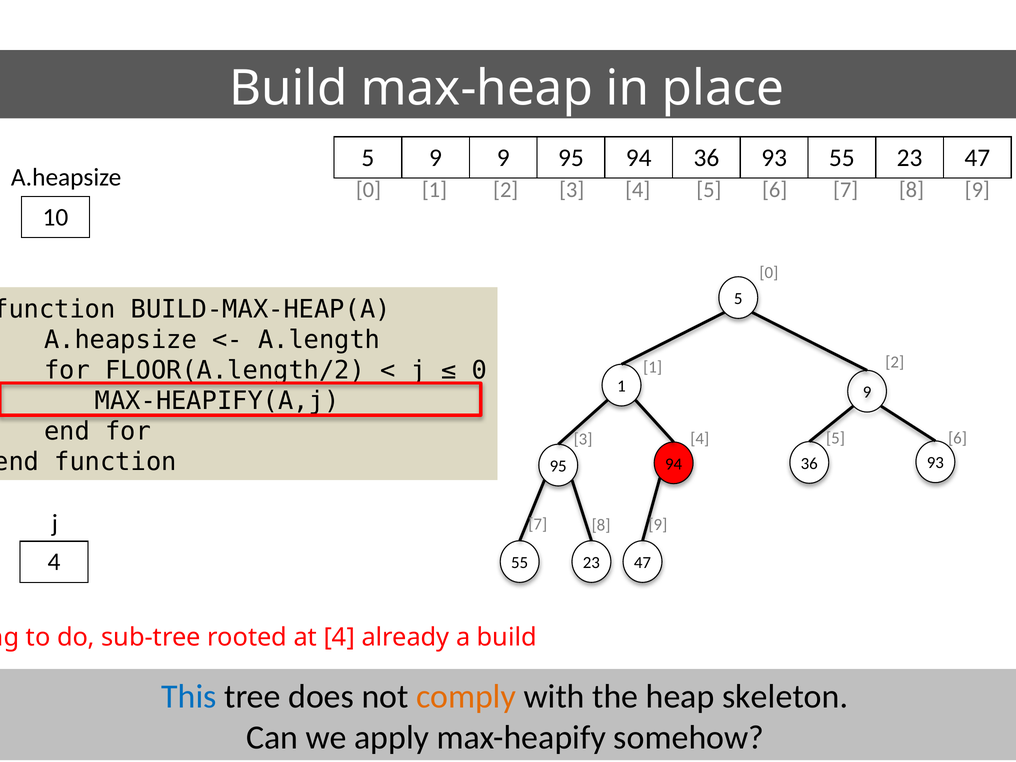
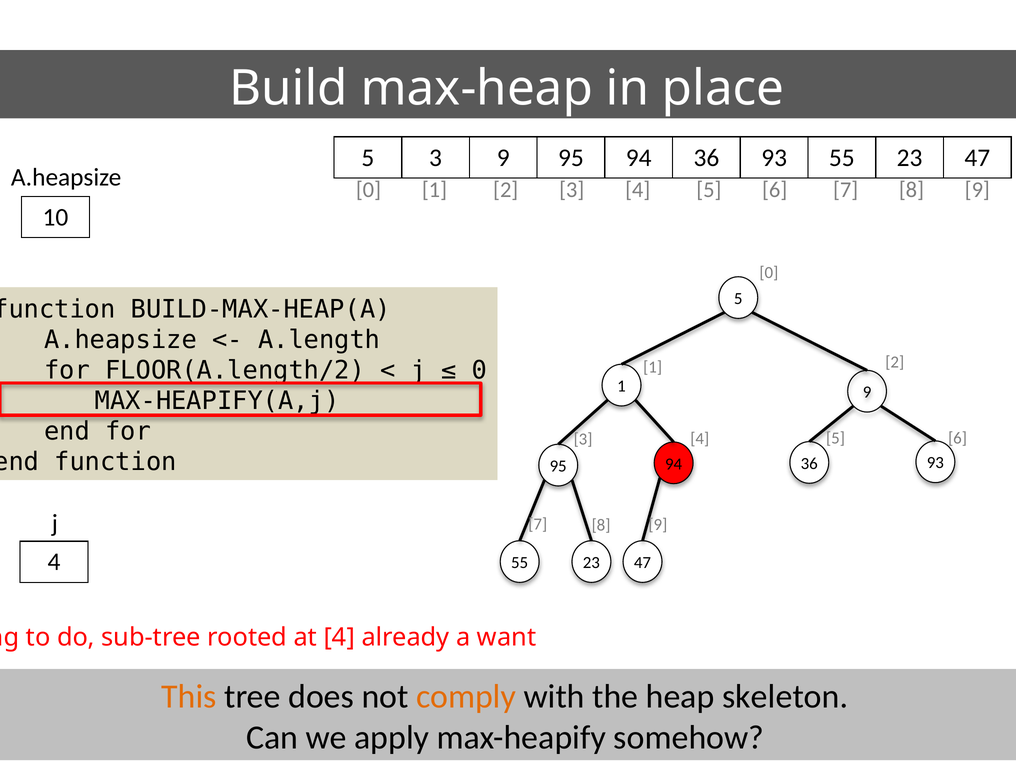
5 9: 9 -> 3 (436, 158)
a build: build -> want (507, 637)
This colour: blue -> orange (189, 697)
